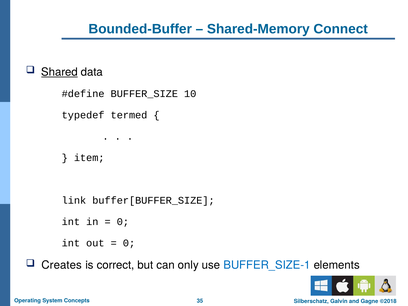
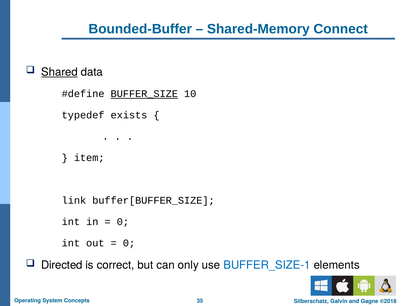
BUFFER_SIZE underline: none -> present (144, 94)
termed: termed -> exists (129, 115)
Creates: Creates -> Directed (62, 265)
